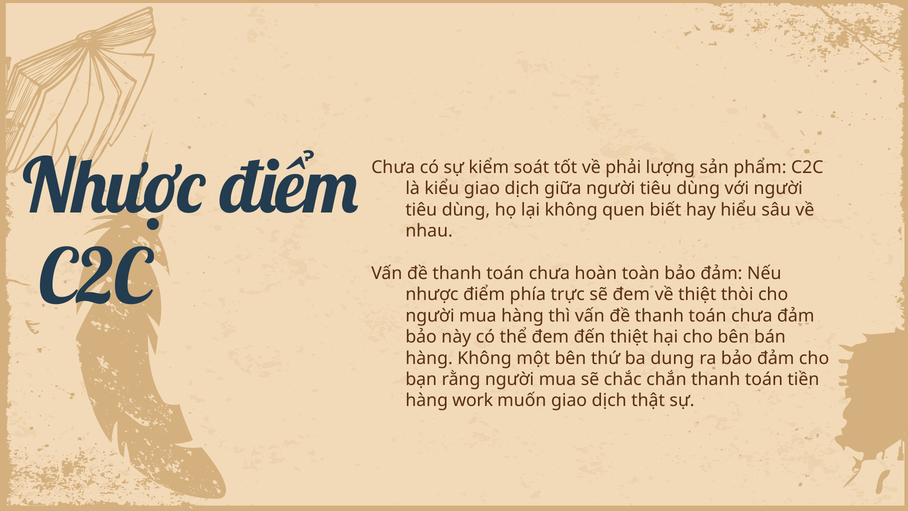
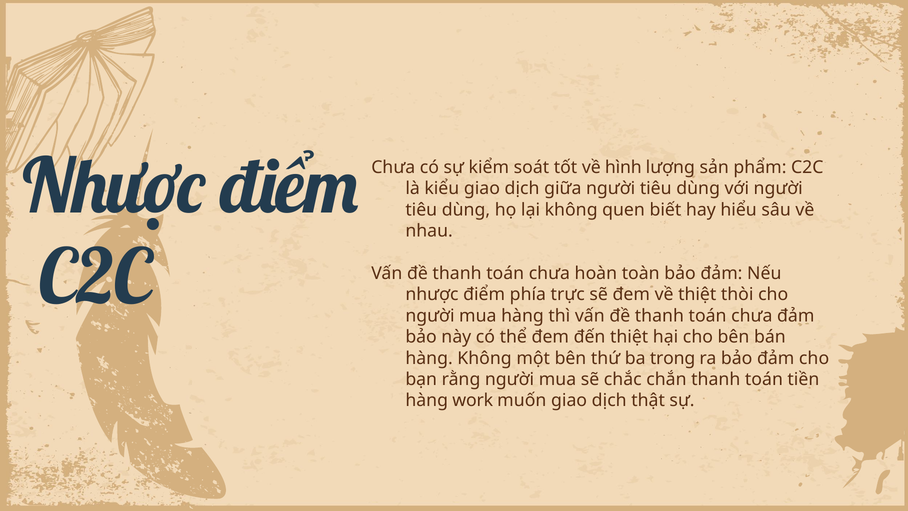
phải: phải -> hình (623, 167)
dung: dung -> trong (673, 358)
